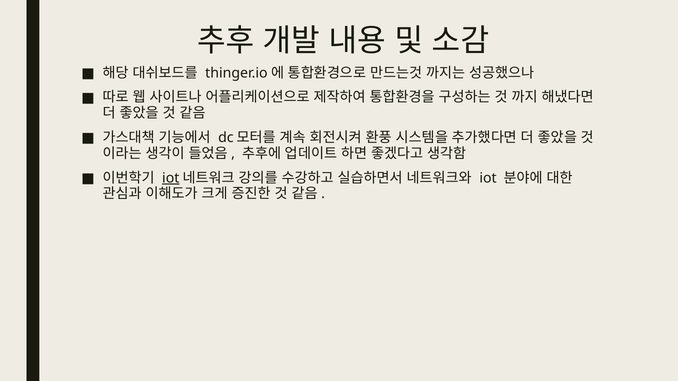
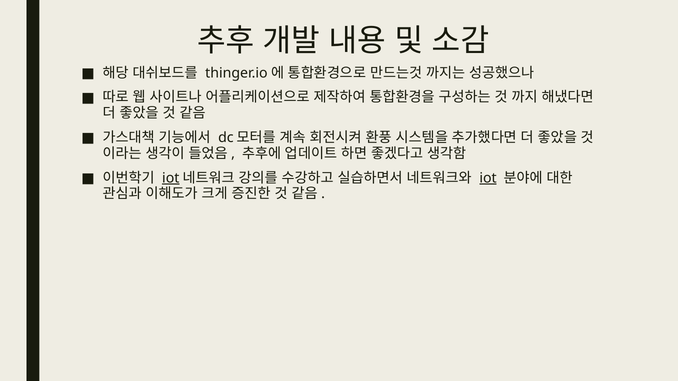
iot underline: none -> present (488, 178)
